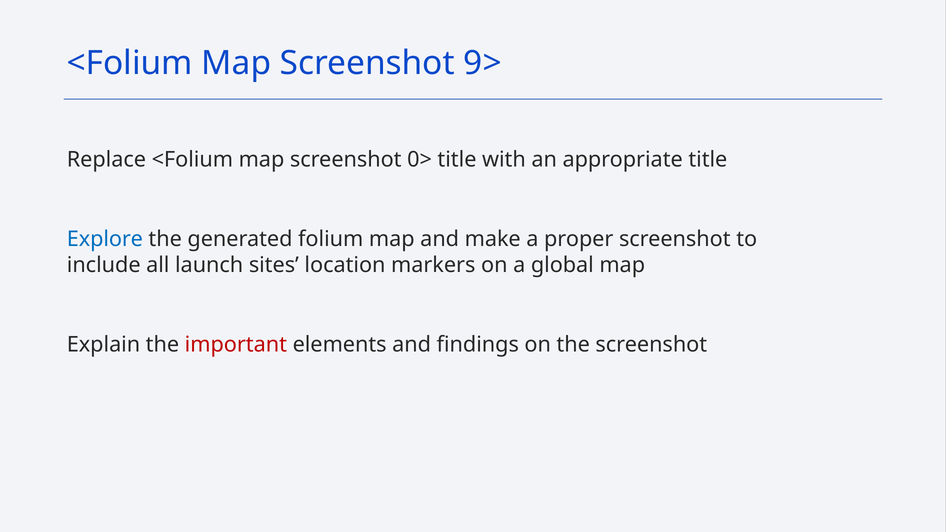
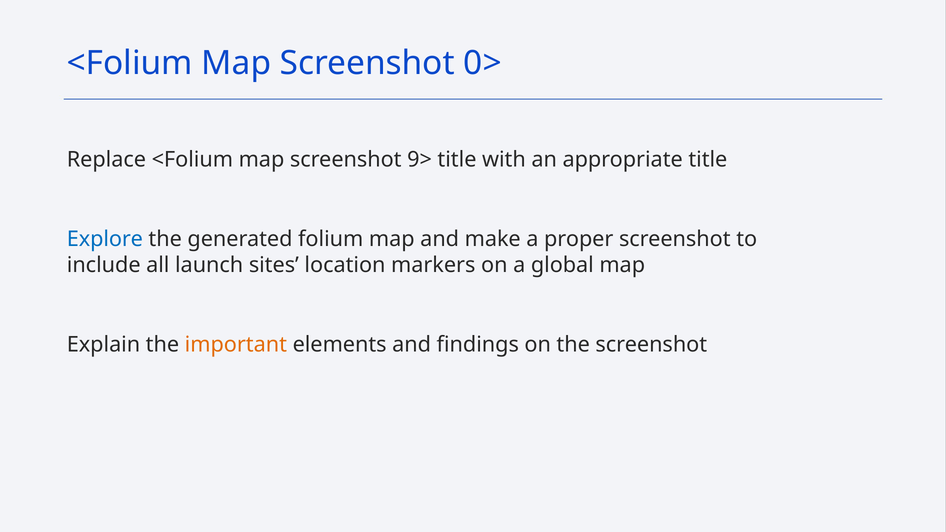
9>: 9> -> 0> (483, 63)
0>: 0> -> 9> (420, 160)
important colour: red -> orange (236, 345)
